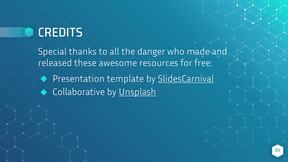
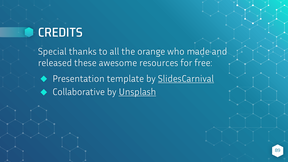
danger: danger -> orange (151, 51)
